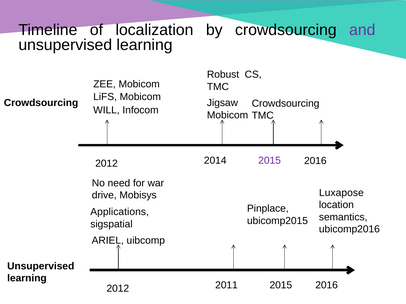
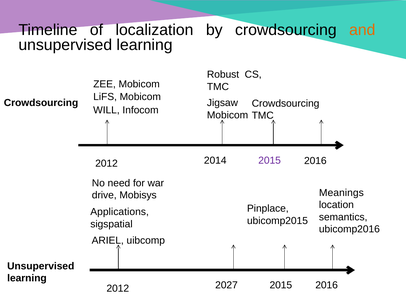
and colour: purple -> orange (362, 30)
Luxapose: Luxapose -> Meanings (341, 193)
2011: 2011 -> 2027 (227, 286)
